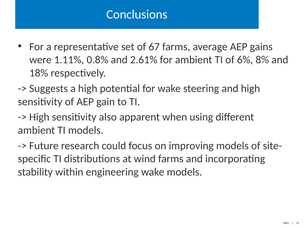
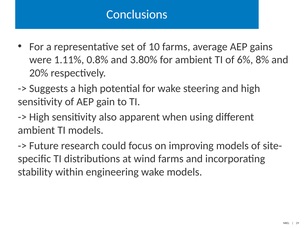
67: 67 -> 10 (154, 47)
2.61%: 2.61% -> 3.80% (144, 60)
18%: 18% -> 20% (39, 73)
